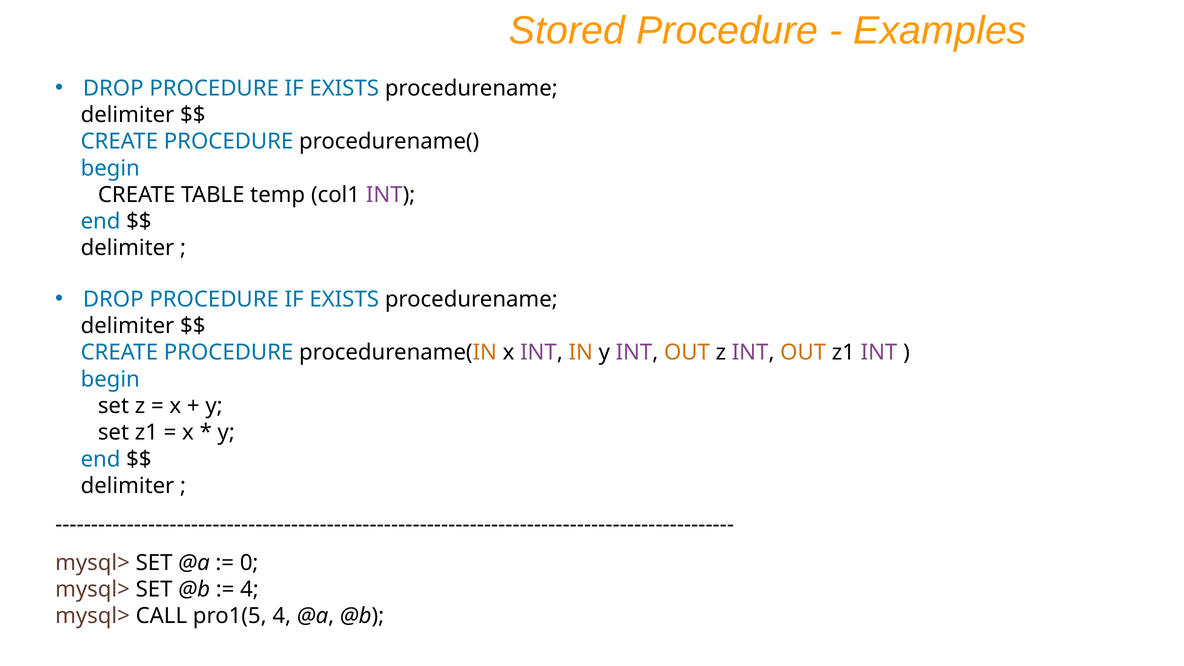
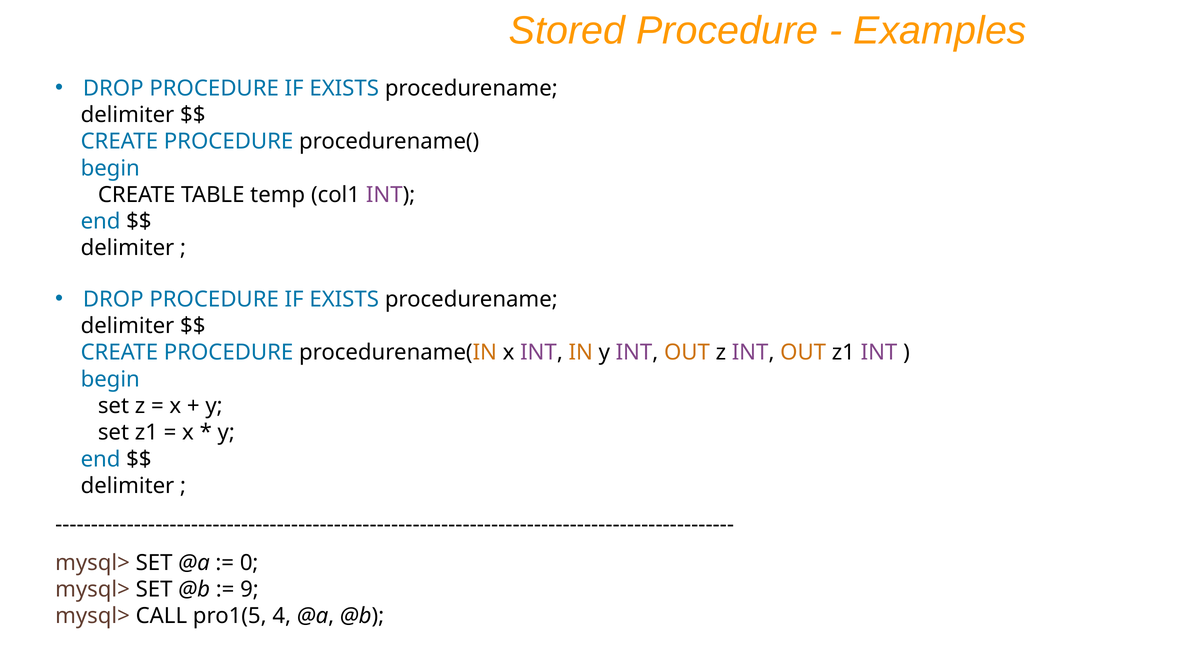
4: 4 -> 9 (249, 589)
